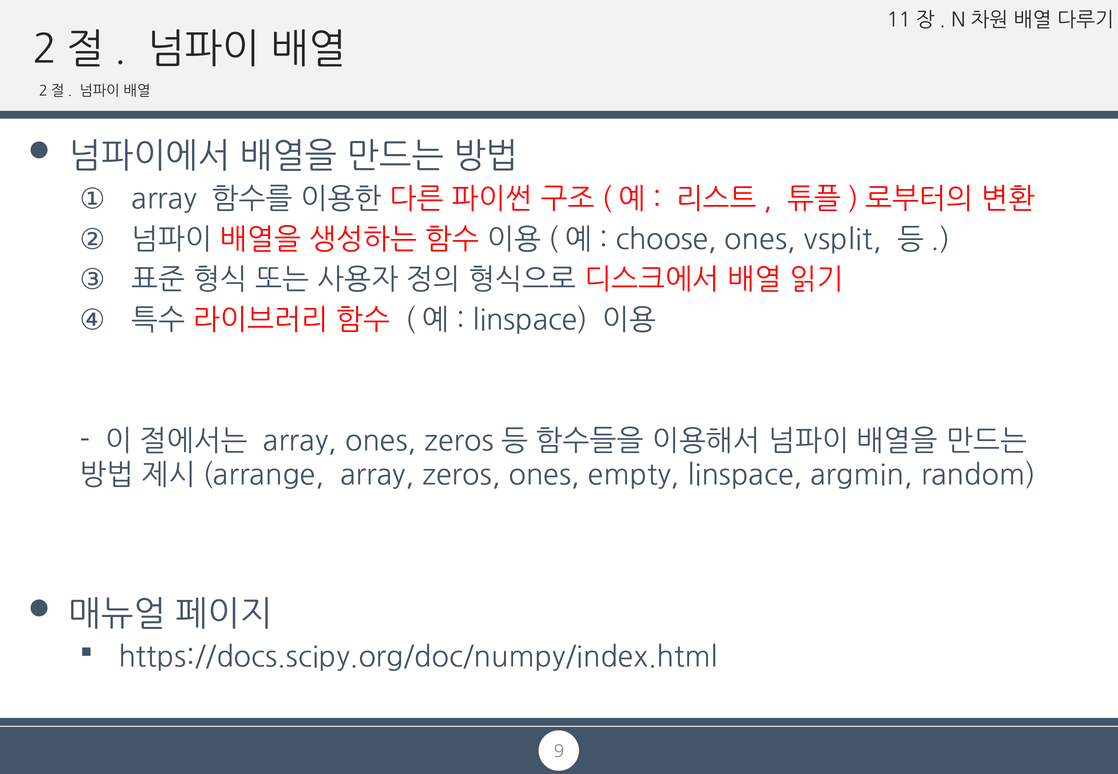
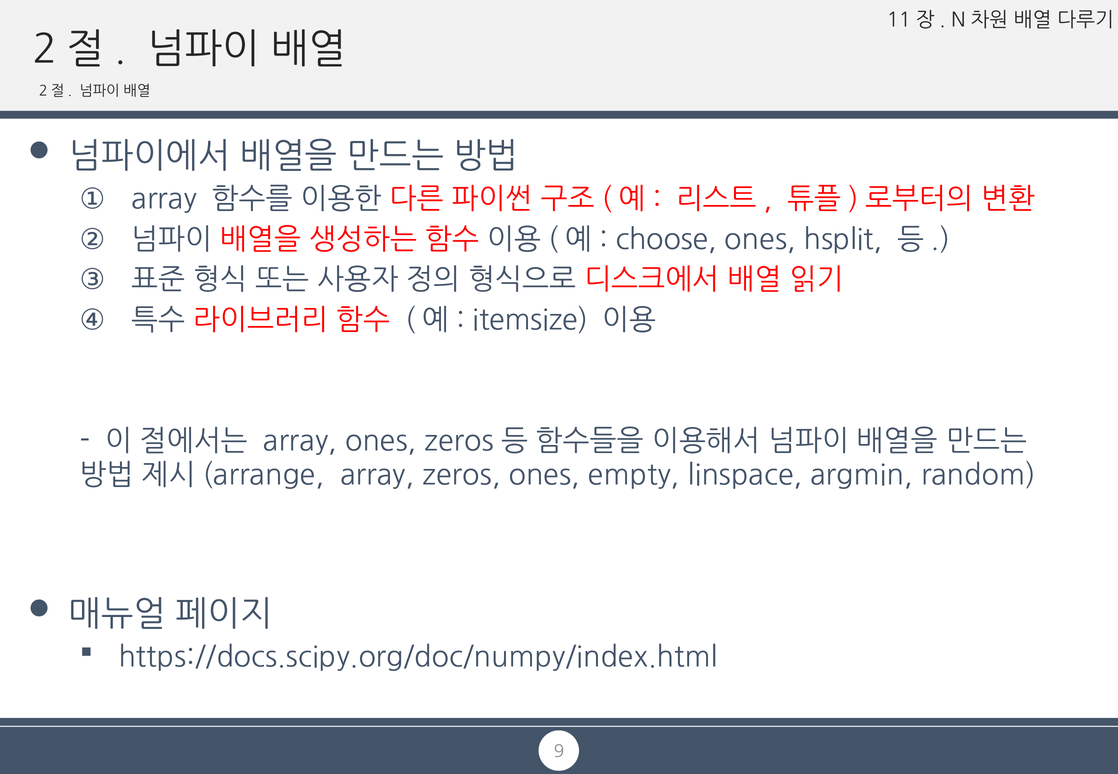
vsplit: vsplit -> hsplit (843, 240)
linspace: linspace -> itemsize (530, 320)
